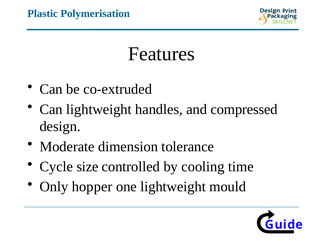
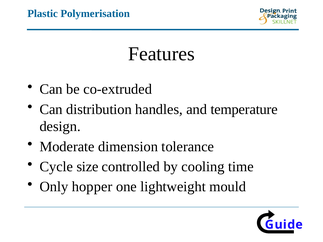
Can lightweight: lightweight -> distribution (99, 109)
compressed: compressed -> temperature (244, 109)
